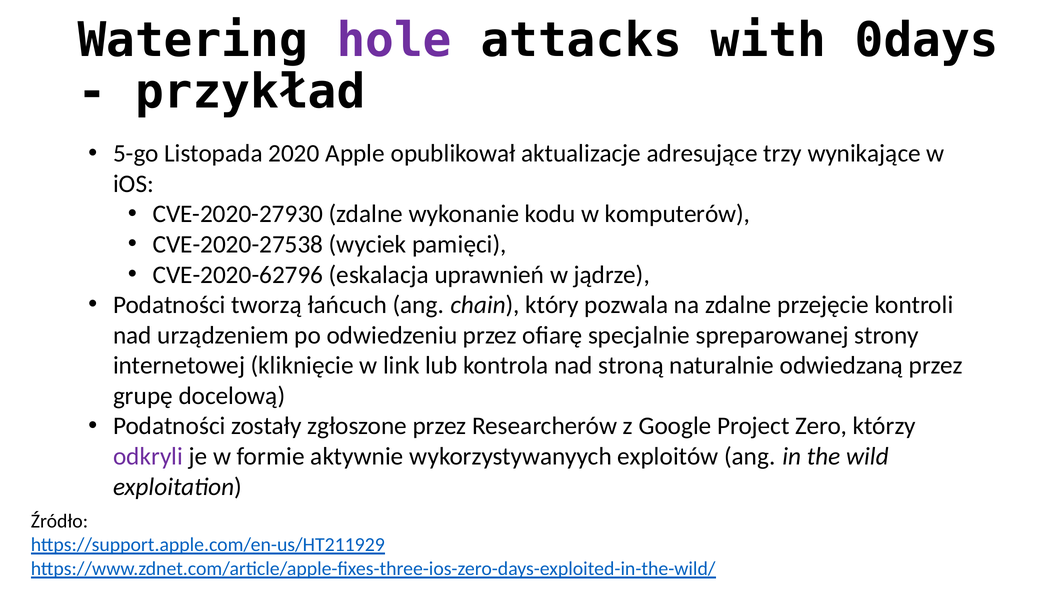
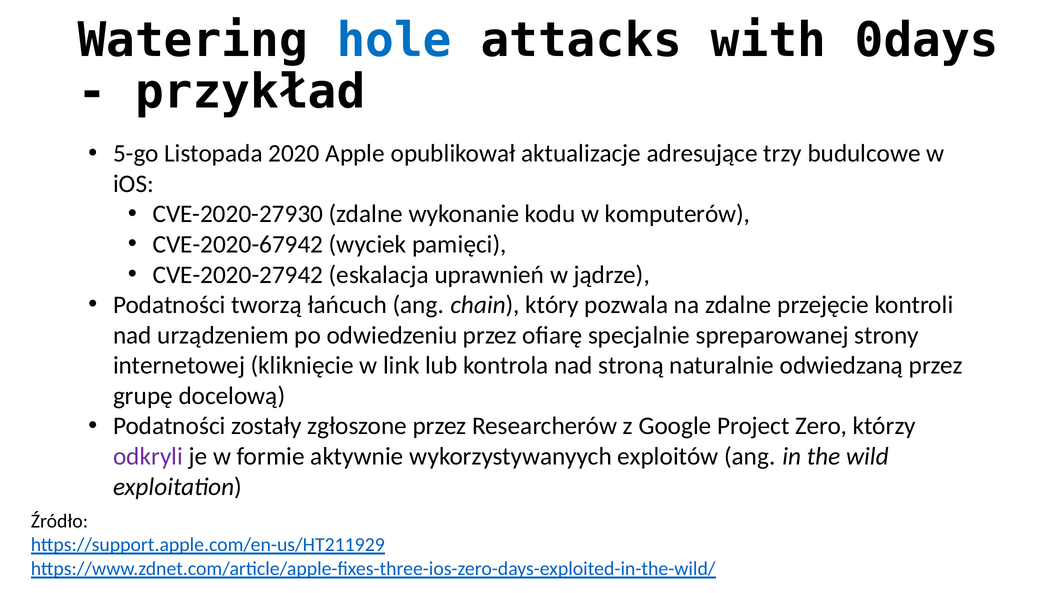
hole colour: purple -> blue (394, 40)
wynikające: wynikające -> budulcowe (864, 154)
CVE-2020-27538: CVE-2020-27538 -> CVE-2020-67942 (238, 245)
CVE-2020-62796: CVE-2020-62796 -> CVE-2020-27942 (238, 275)
